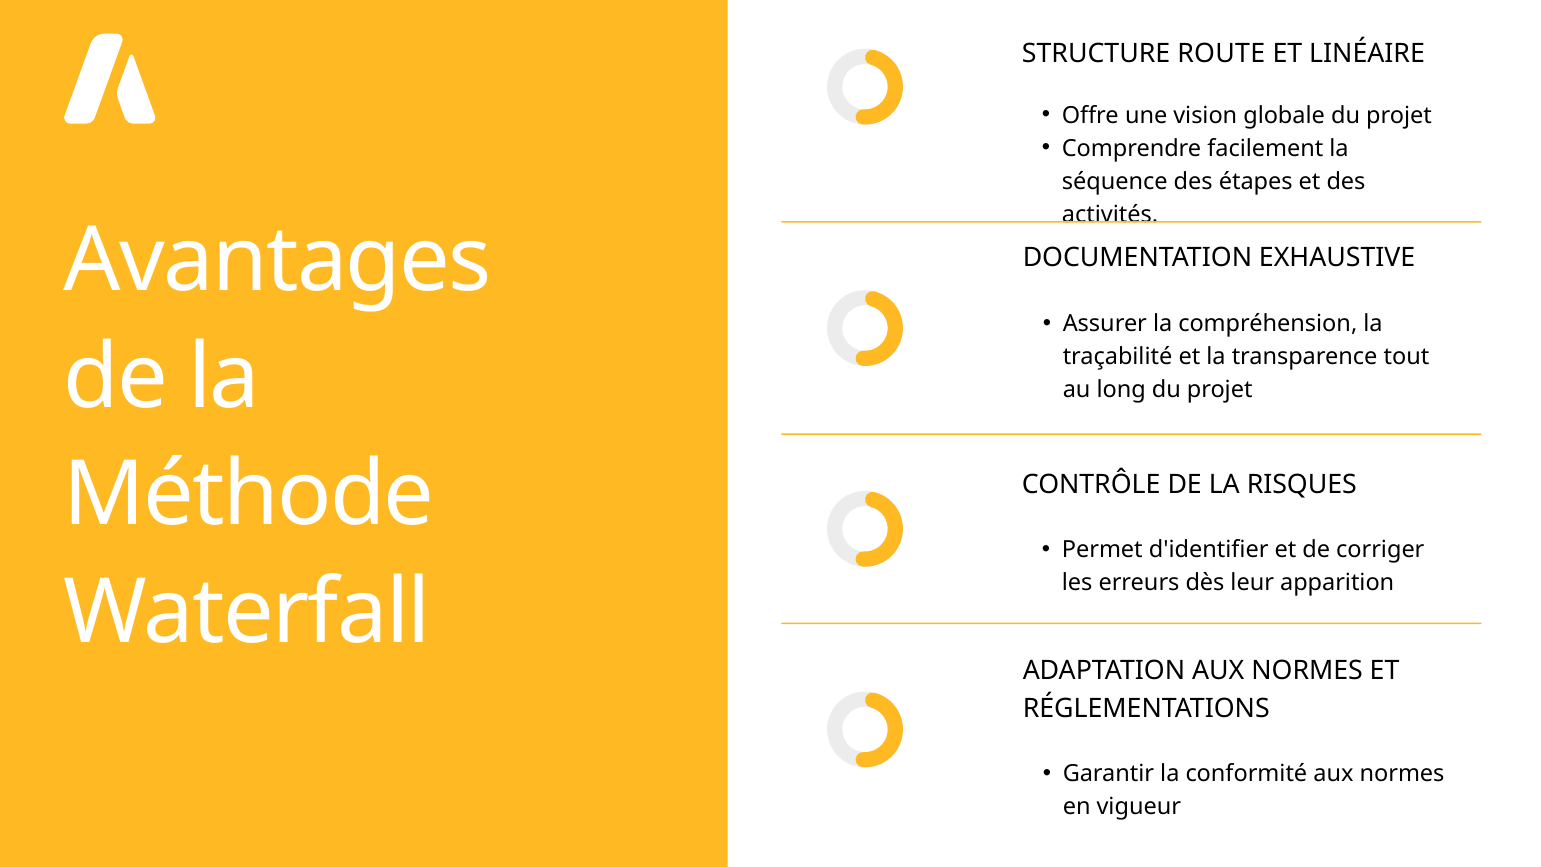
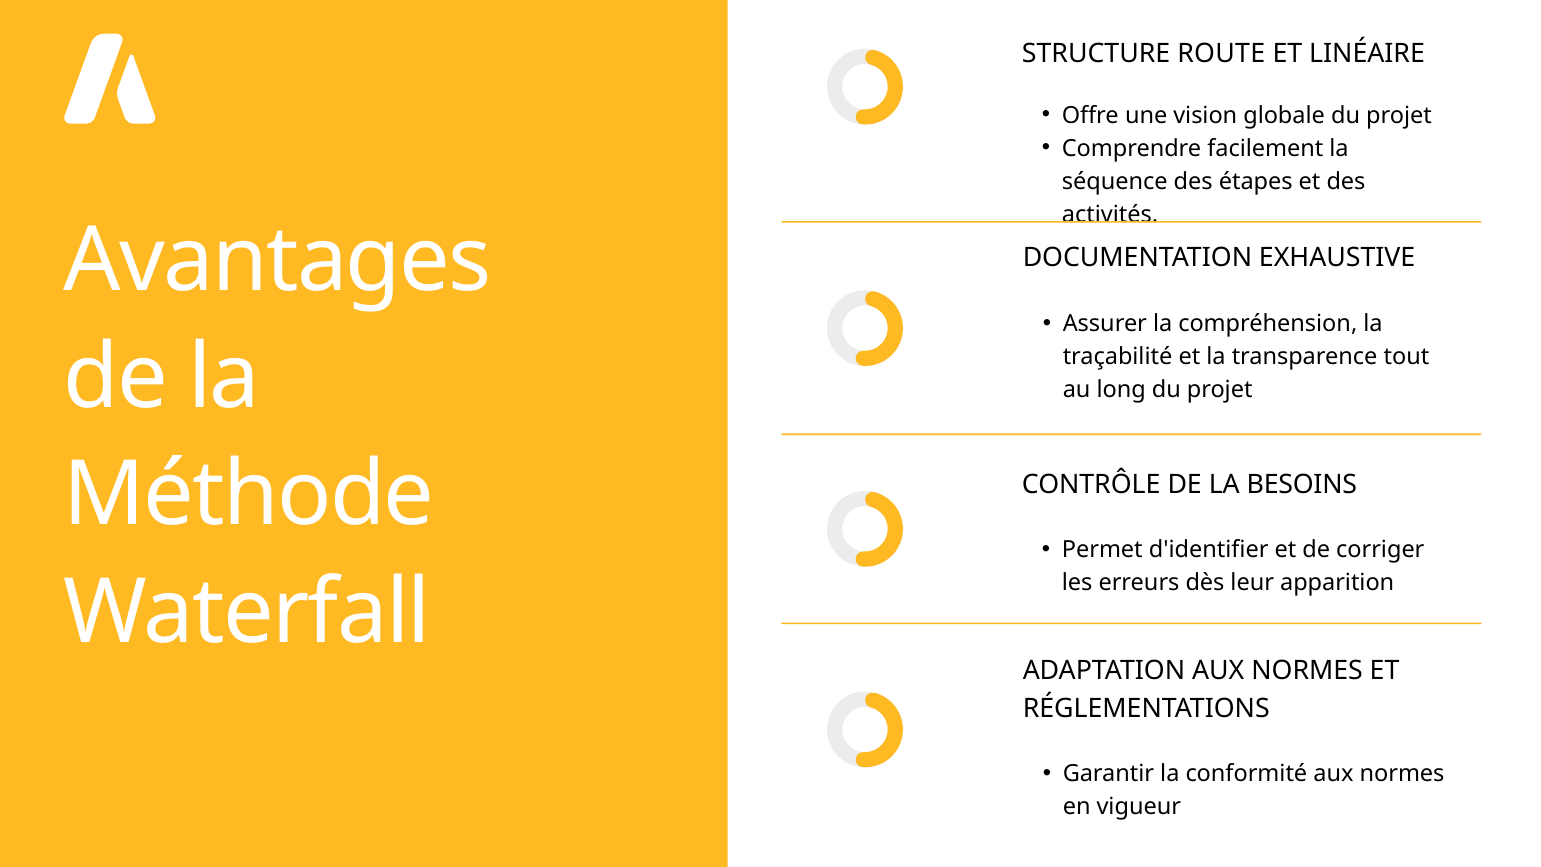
RISQUES: RISQUES -> BESOINS (1302, 484)
